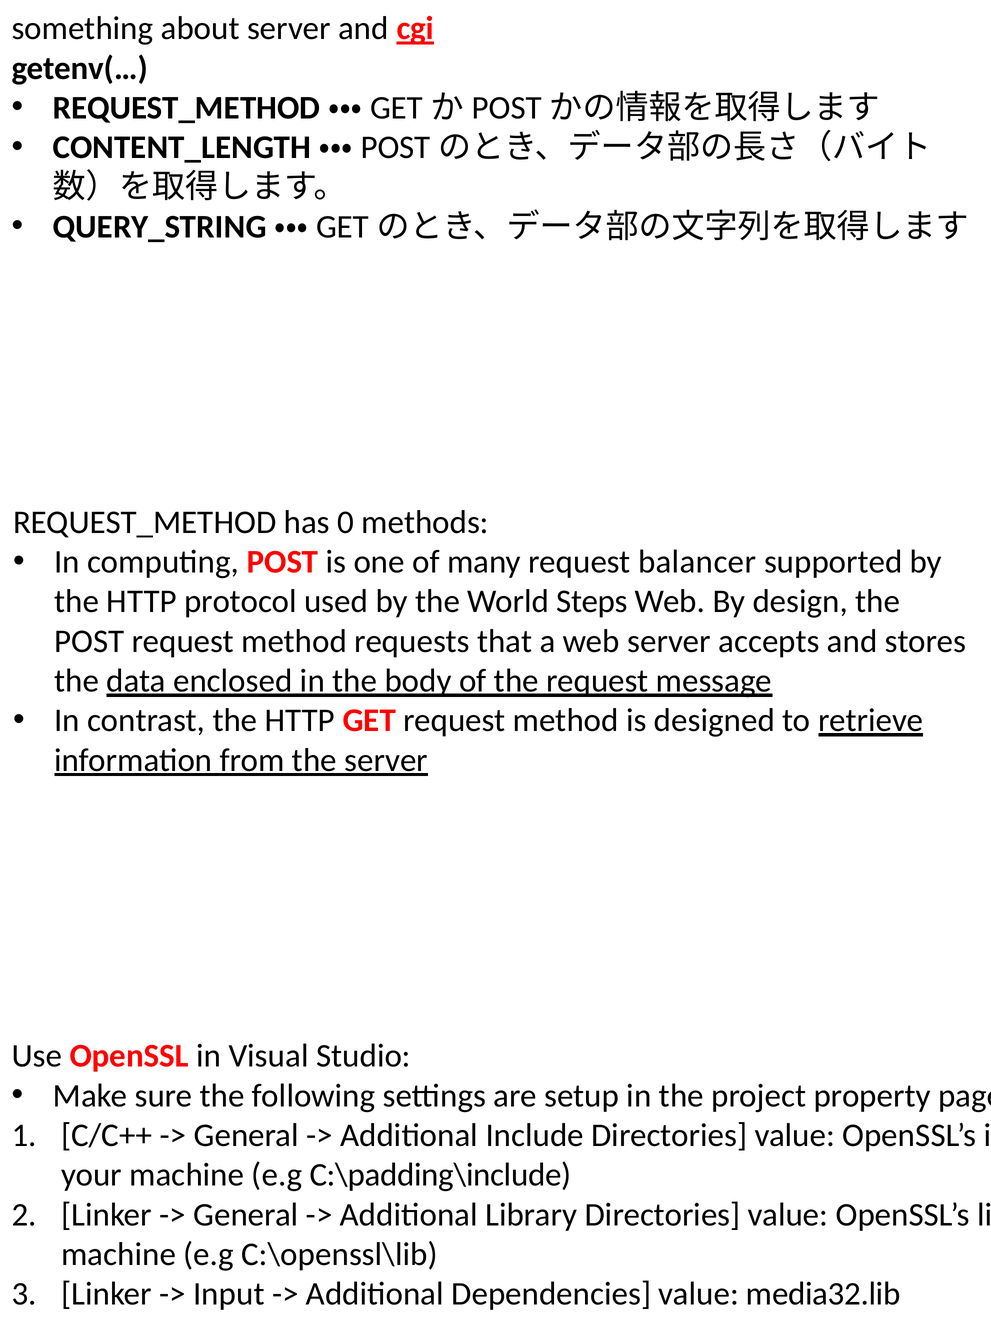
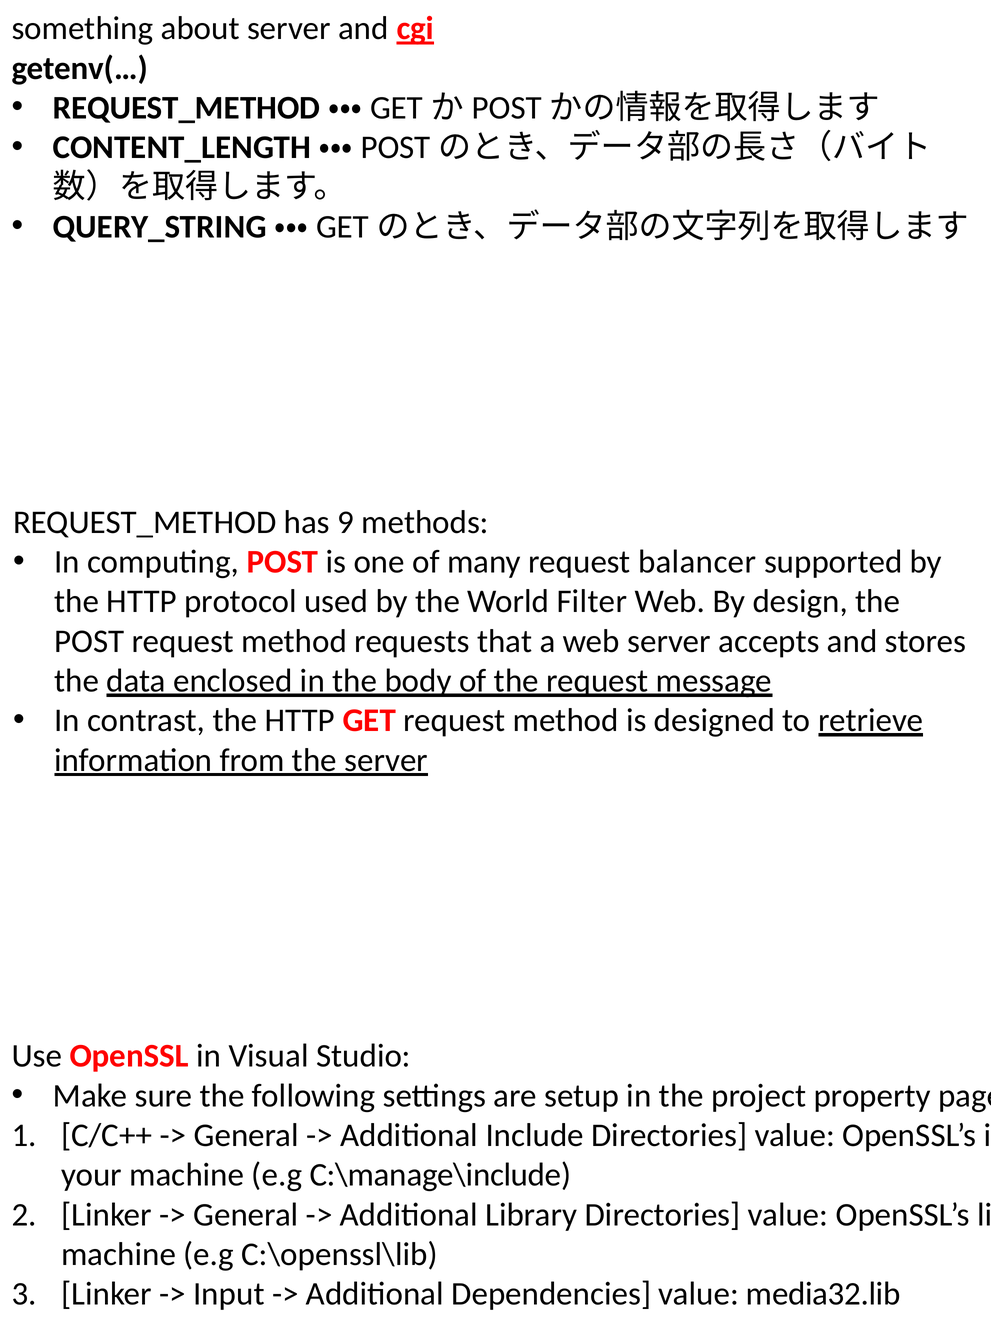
0: 0 -> 9 (346, 522)
Steps: Steps -> Filter (592, 602)
C:\padding\include: C:\padding\include -> C:\manage\include (440, 1175)
